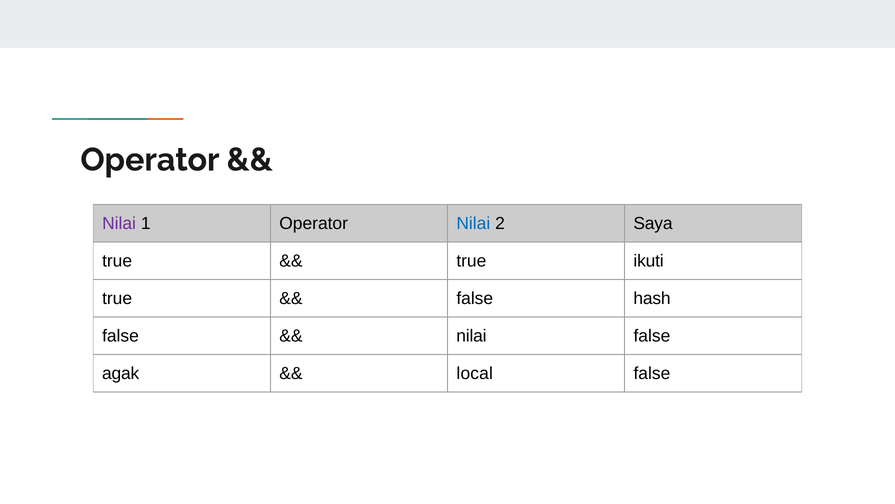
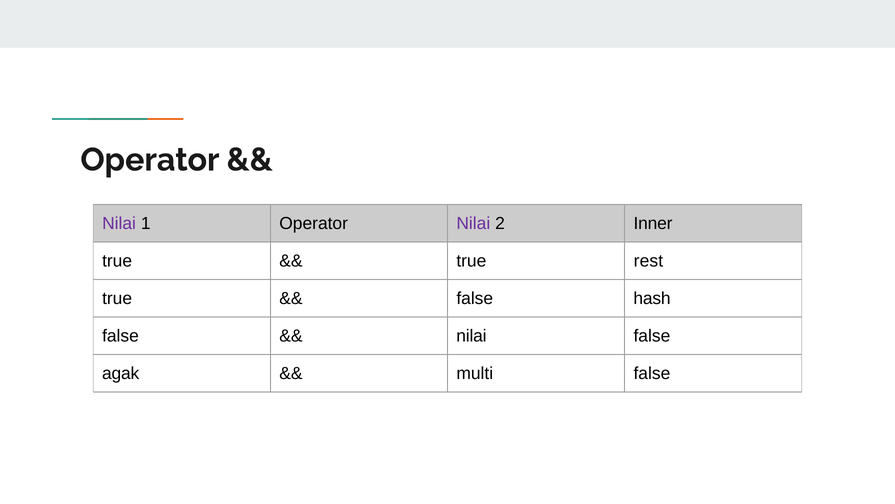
Nilai colour: blue -> purple (473, 223)
Saya: Saya -> Inner (653, 223)
ikuti: ikuti -> rest (648, 261)
local: local -> multi (475, 373)
